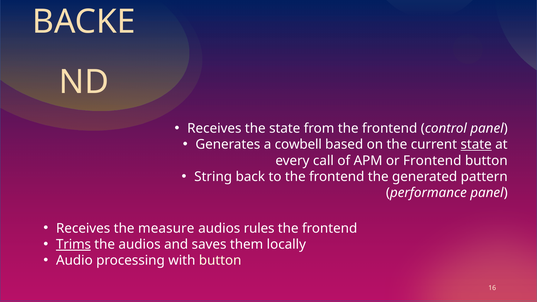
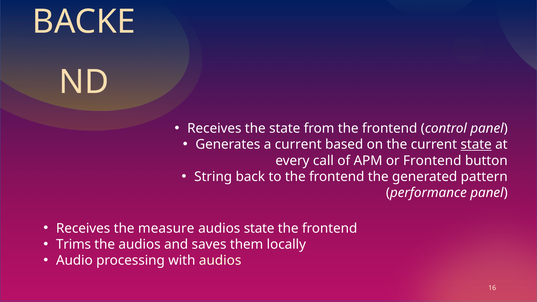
a cowbell: cowbell -> current (298, 145)
audios rules: rules -> state (259, 228)
Trims underline: present -> none (74, 244)
with button: button -> audios (220, 261)
